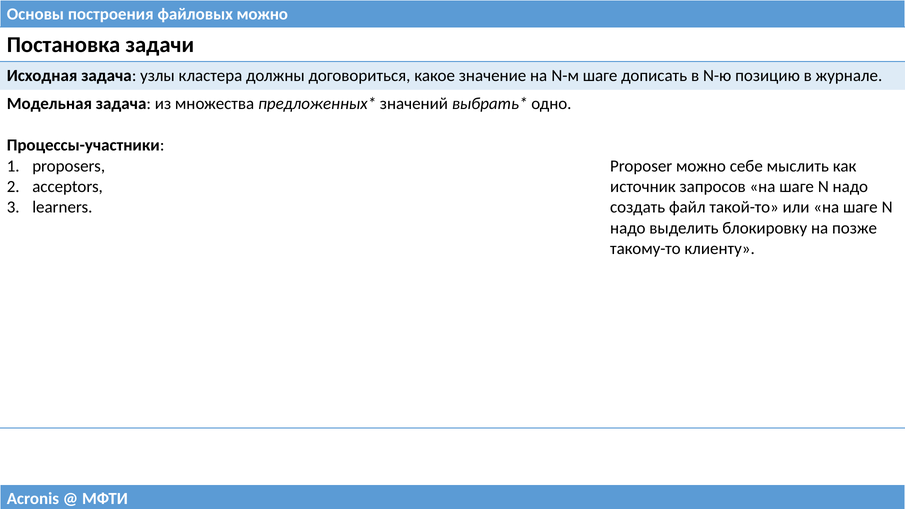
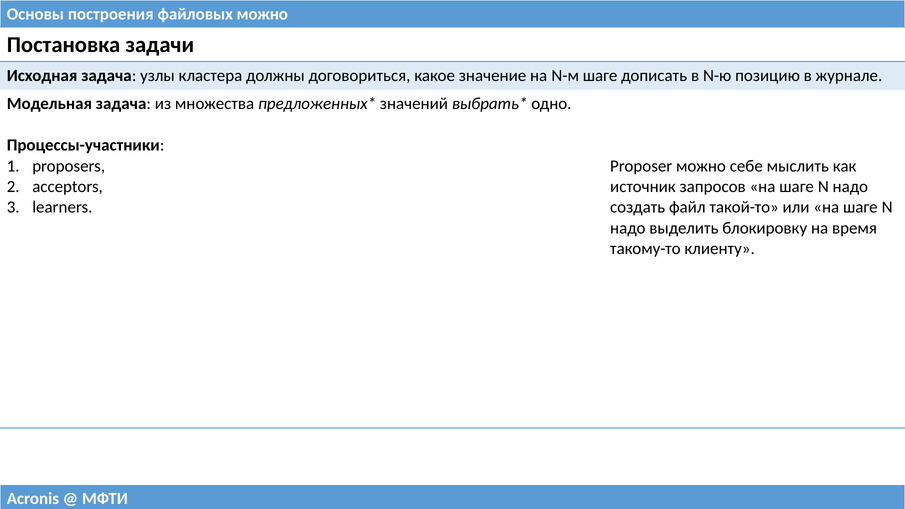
позже: позже -> время (855, 228)
